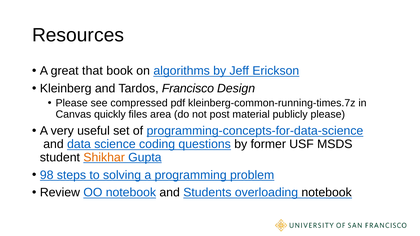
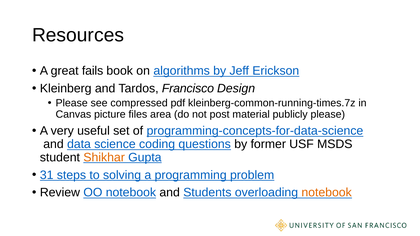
that: that -> fails (93, 71)
quickly: quickly -> picture (110, 114)
98: 98 -> 31 (47, 175)
notebook colour: black -> orange (327, 193)
